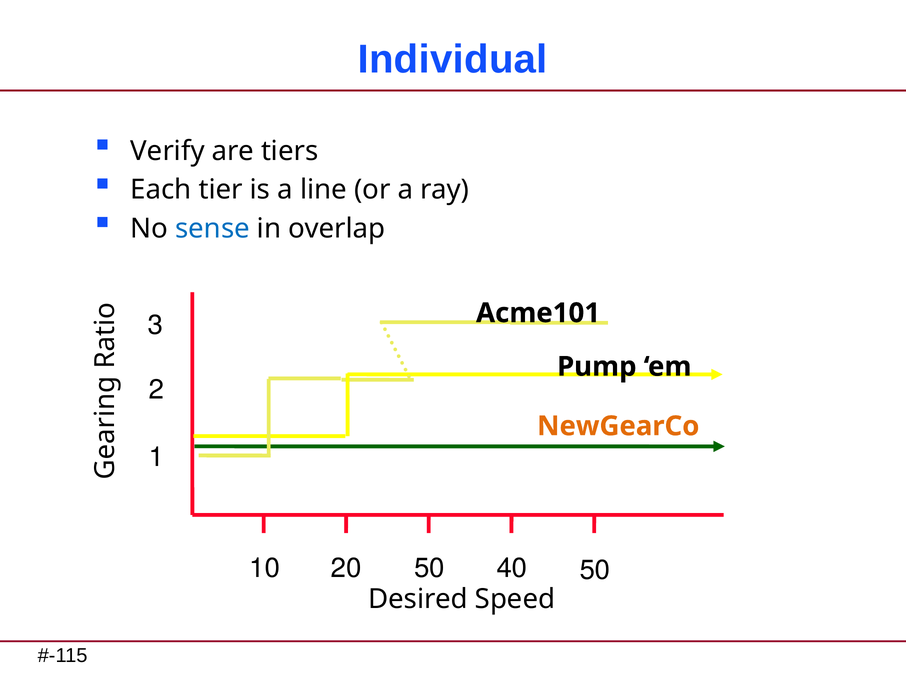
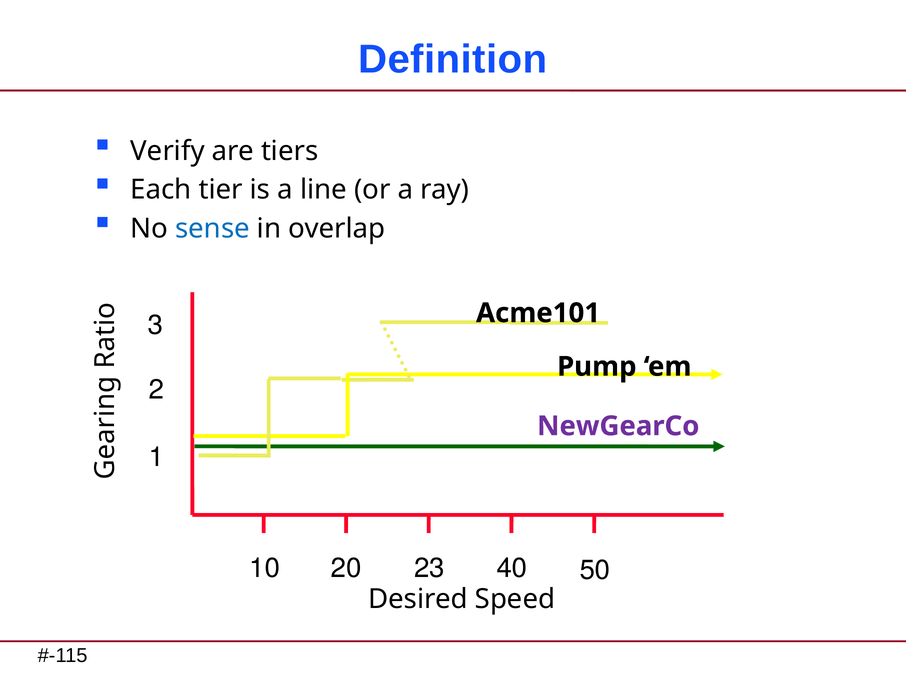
Individual: Individual -> Definition (453, 59)
NewGearCo colour: orange -> purple (618, 426)
20 50: 50 -> 23 (429, 569)
